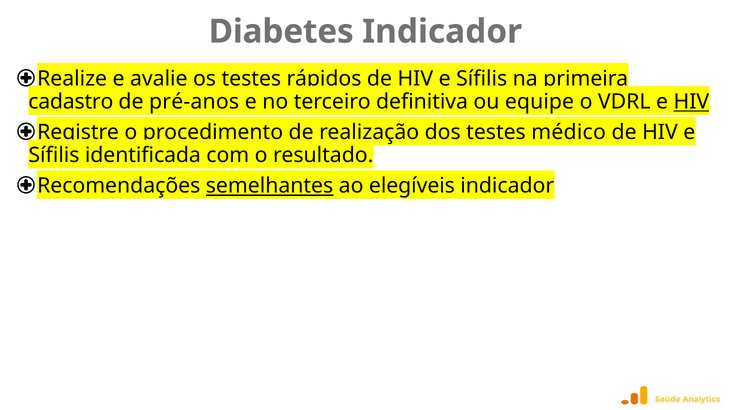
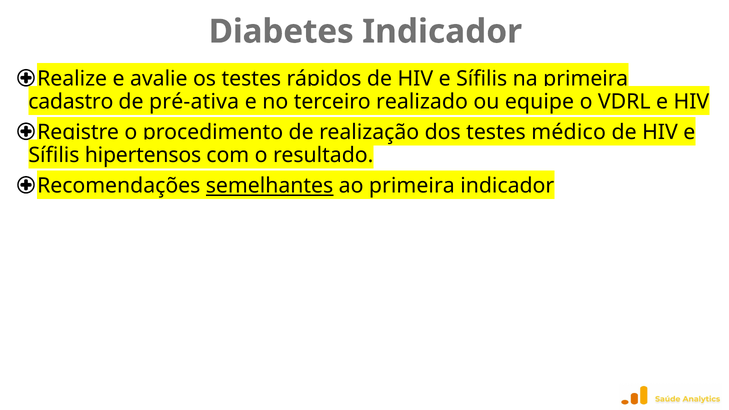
pré-anos: pré-anos -> pré-ativa (194, 102)
definitiva: definitiva -> realizado (422, 102)
HIV underline: present -> none (691, 102)
identificada: identificada -> hipertensos (143, 155)
ao elegíveis: elegíveis -> primeira (412, 186)
